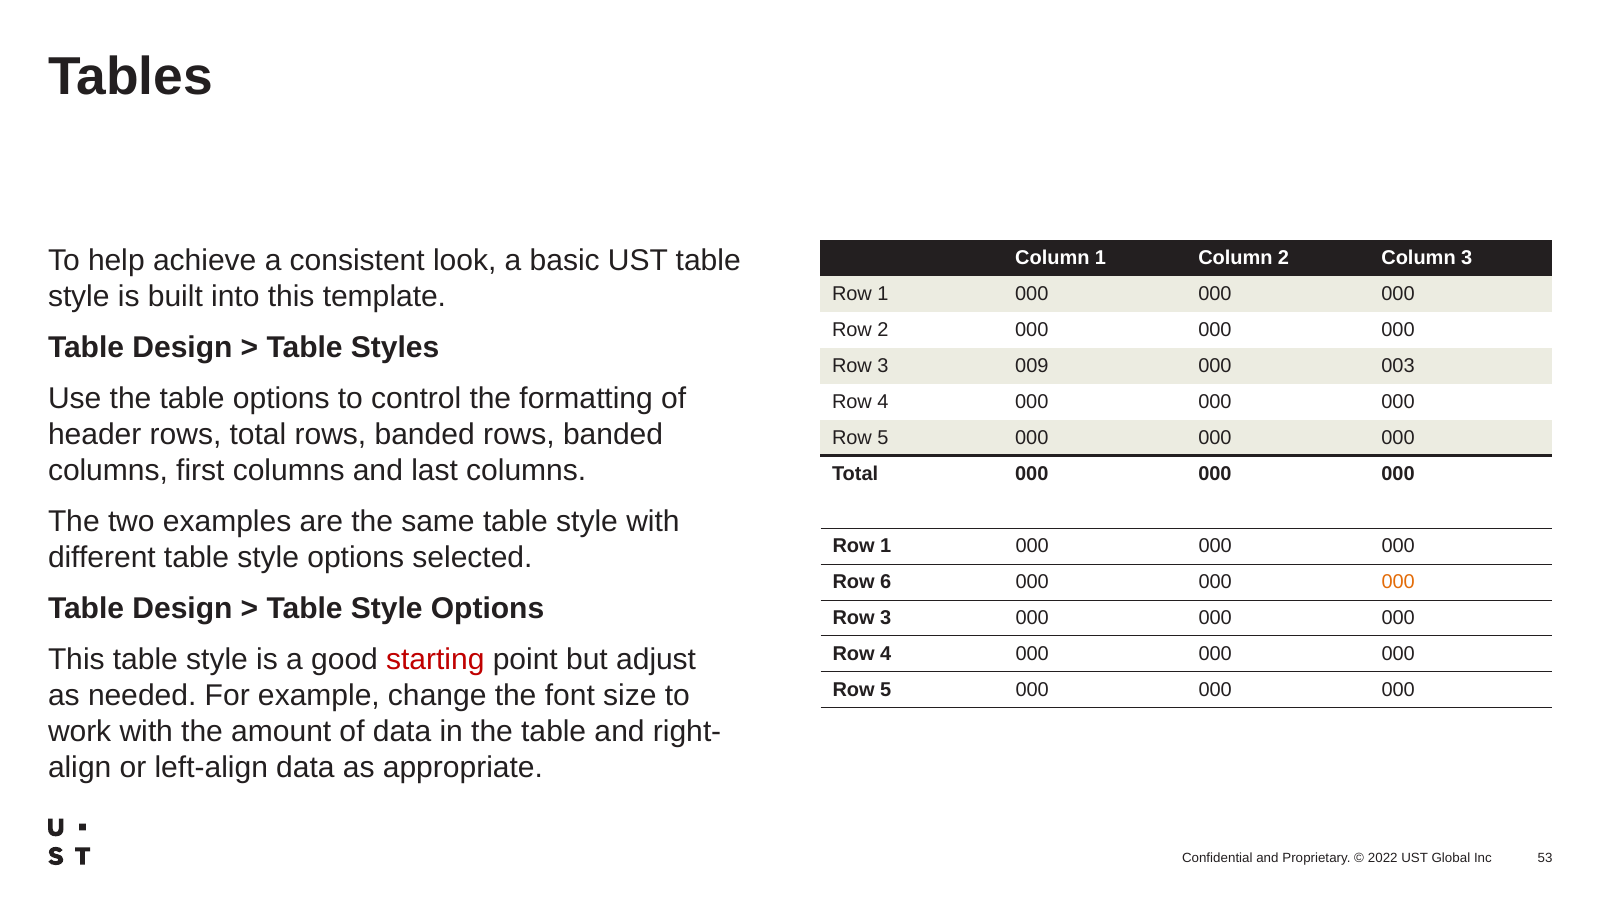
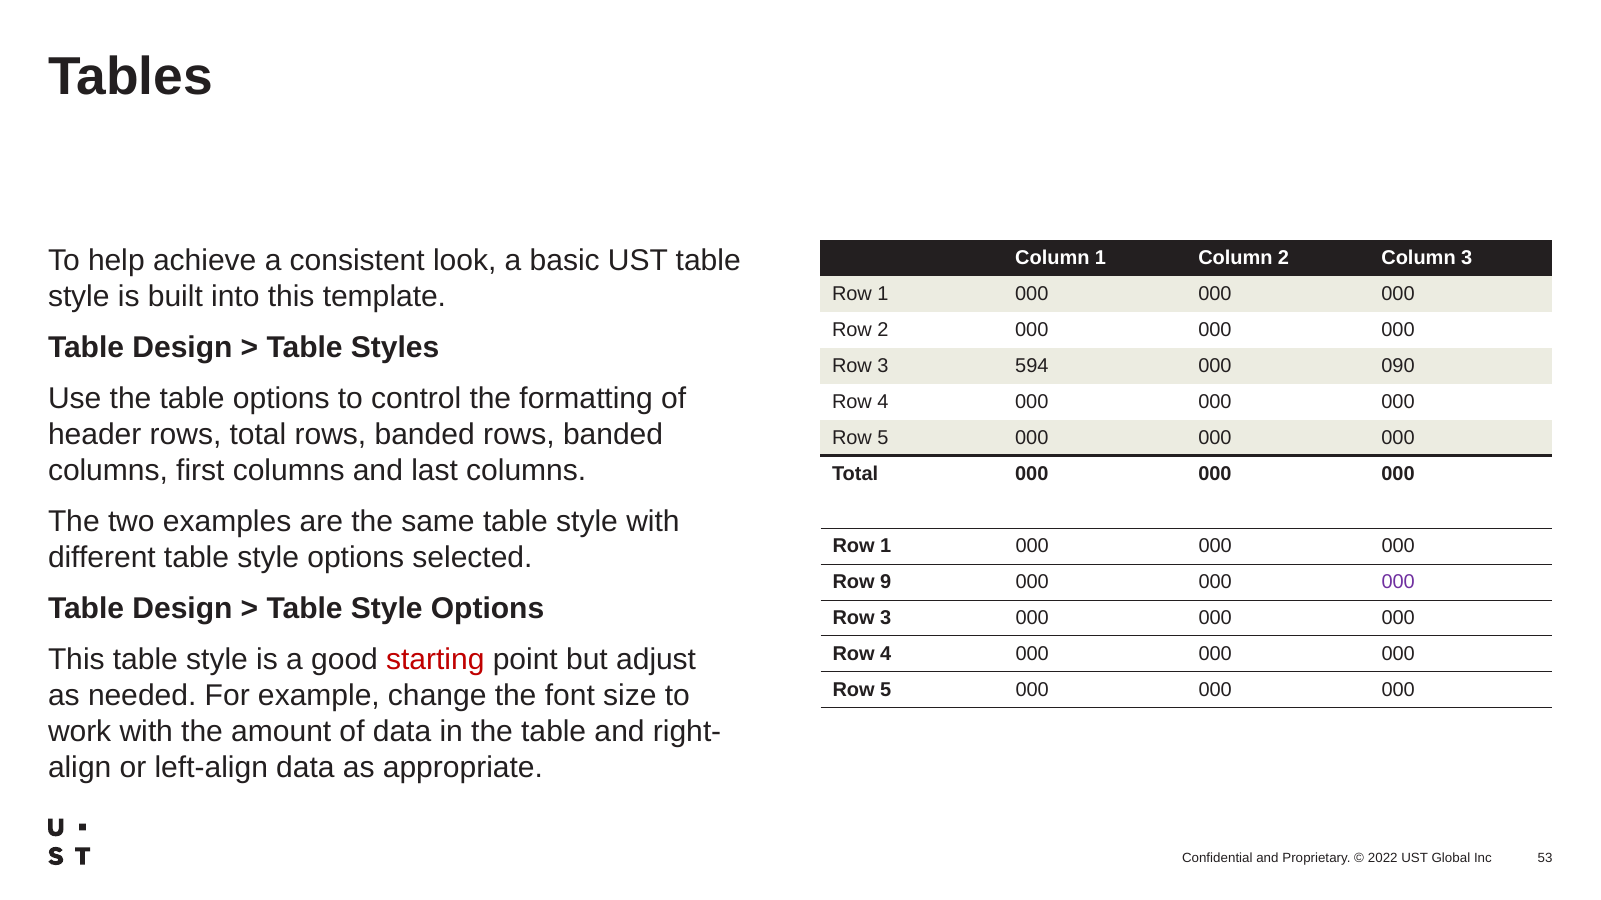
009: 009 -> 594 (1032, 366)
003: 003 -> 090 (1398, 366)
6: 6 -> 9 (886, 583)
000 colour: orange -> purple (1398, 583)
